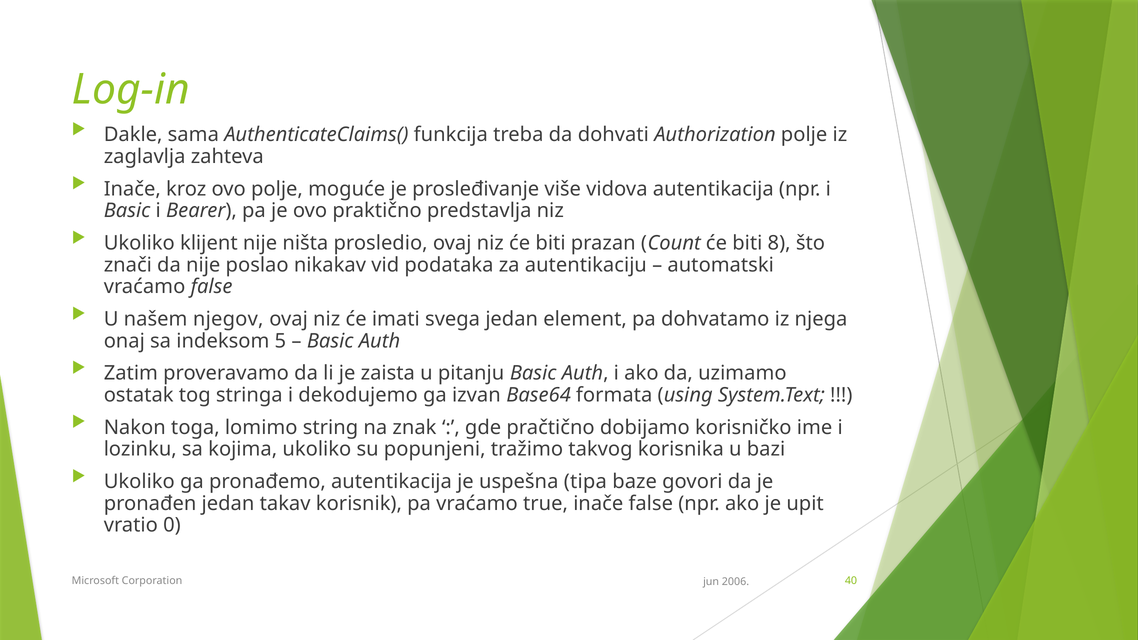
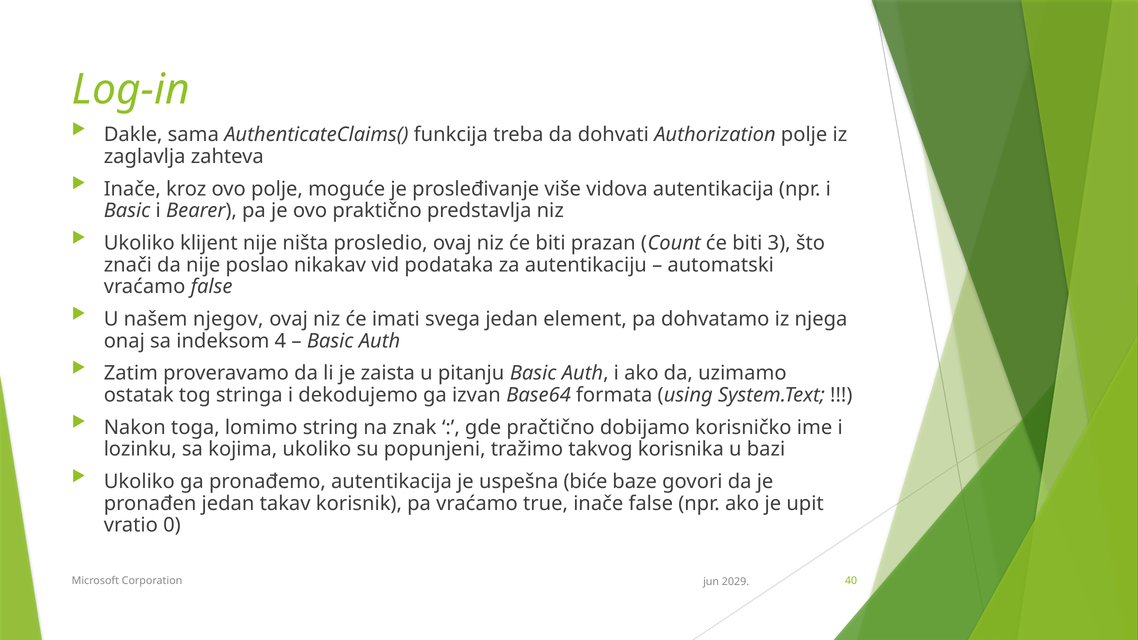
8: 8 -> 3 (779, 243)
5: 5 -> 4 (280, 341)
tipa: tipa -> biće (586, 482)
2006: 2006 -> 2029 (735, 582)
